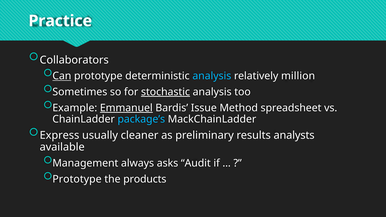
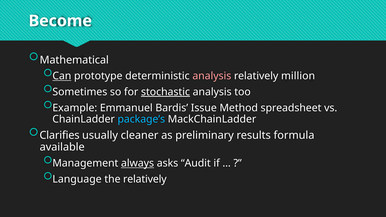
Practice: Practice -> Become (60, 21)
Collaborators: Collaborators -> Mathematical (74, 60)
analysis colour: light blue -> pink (212, 76)
Emmanuel underline: present -> none (126, 108)
Express: Express -> Clarifies (60, 135)
analysts: analysts -> formula (294, 135)
always underline: none -> present (138, 163)
Prototype: Prototype -> Language (77, 179)
the products: products -> relatively (145, 179)
